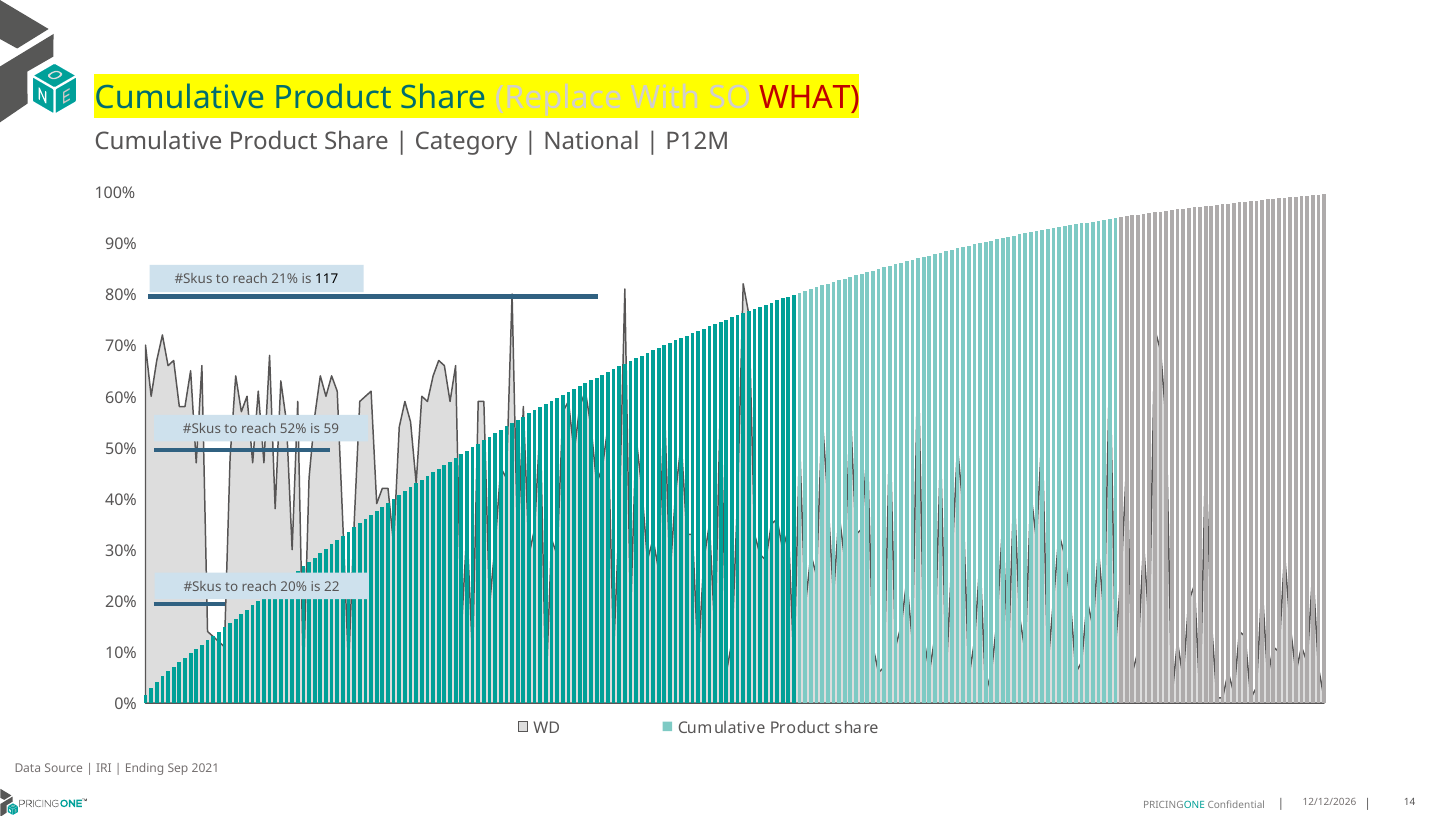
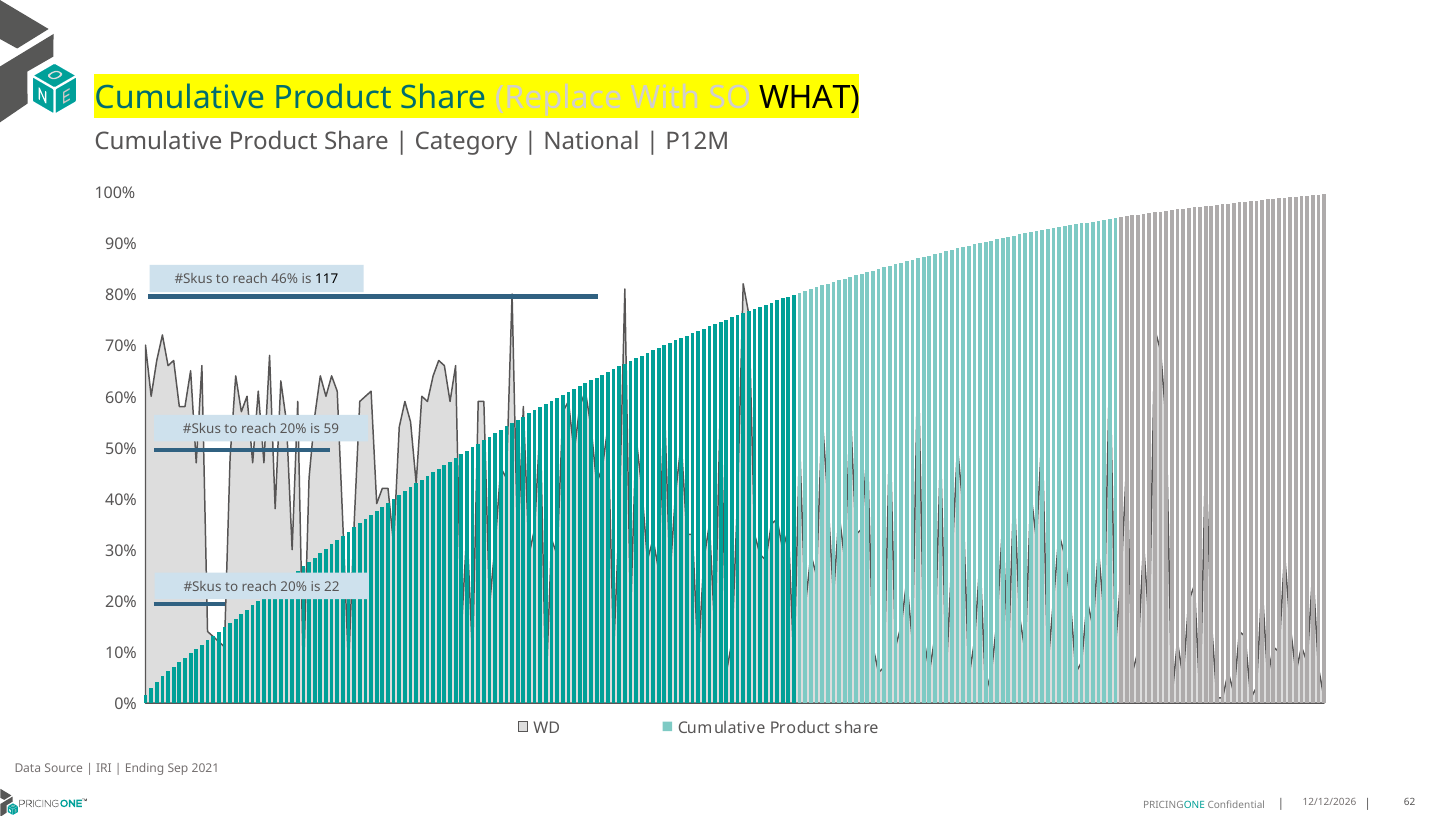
WHAT colour: red -> black (809, 98)
21%: 21% -> 46% (285, 280)
52%: 52% -> 20% (293, 429)
14: 14 -> 62 (1410, 803)
